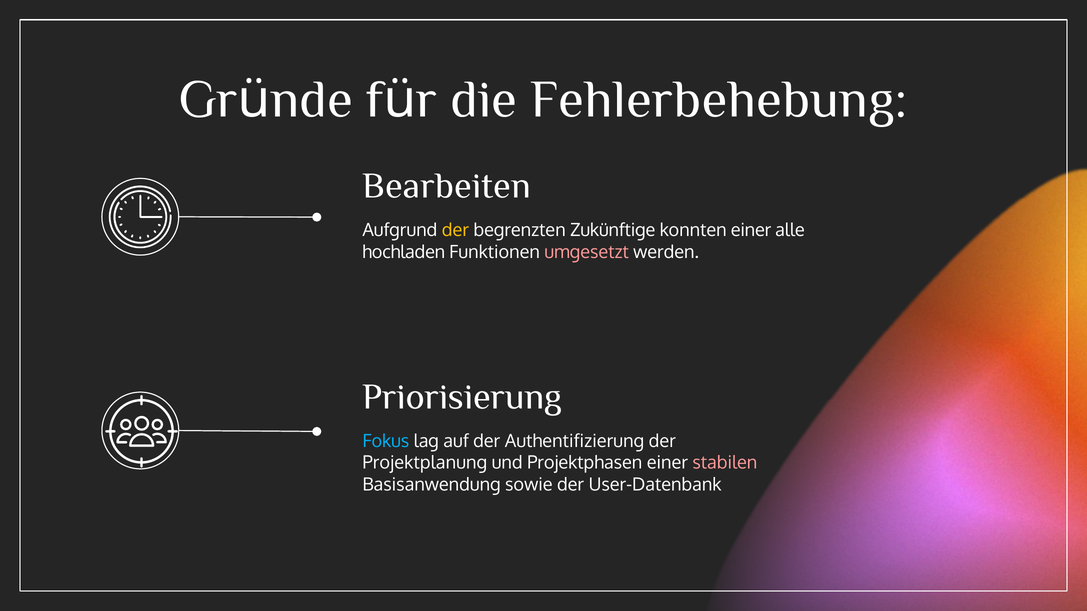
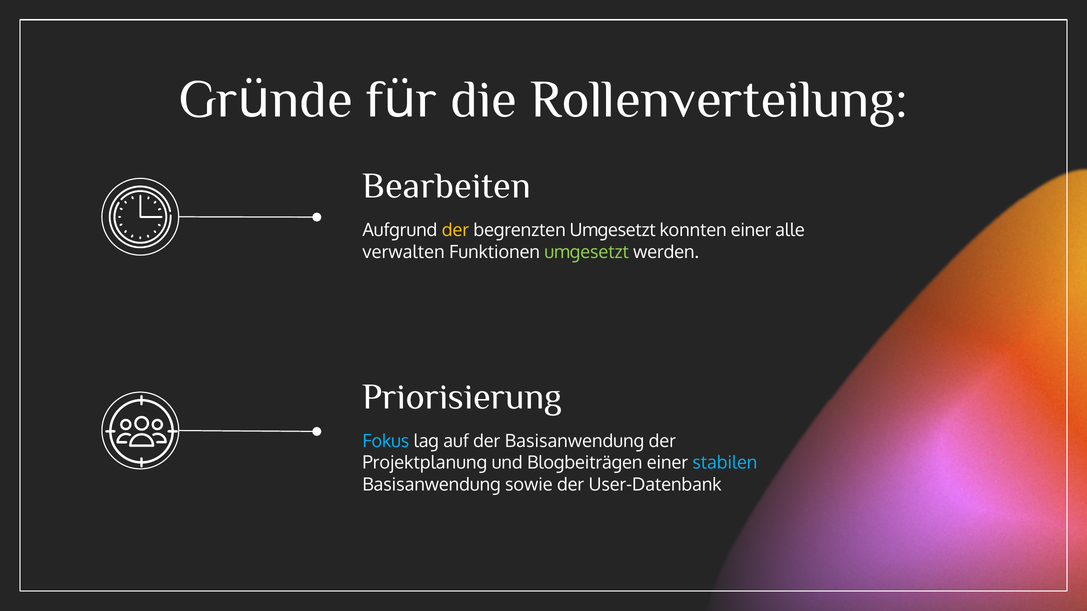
Fehlerbehebung: Fehlerbehebung -> Rollenverteilung (719, 99)
begrenzten Zukünftige: Zukünftige -> Umgesetzt (613, 231)
hochladen: hochladen -> verwalten (404, 252)
umgesetzt colour: pink -> light green (587, 252)
der Authentifizierung: Authentifizierung -> Basisanwendung (574, 442)
Projektphasen: Projektphasen -> Blogbeiträgen (585, 463)
stabilen colour: pink -> light blue (725, 463)
